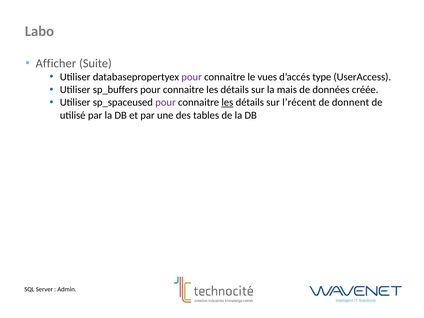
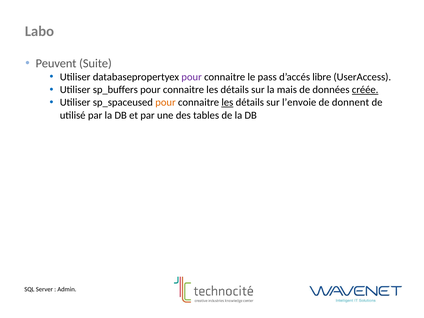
Afficher: Afficher -> Peuvent (56, 63)
vues: vues -> pass (267, 77)
type: type -> libre (322, 77)
créée underline: none -> present (365, 90)
pour colour: purple -> orange (165, 102)
l’récent: l’récent -> l’envoie (299, 102)
